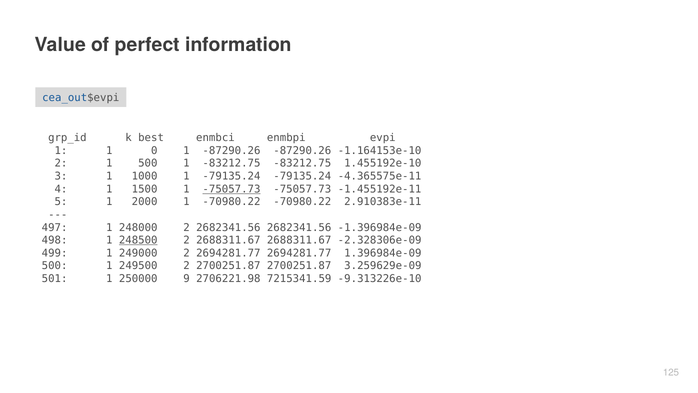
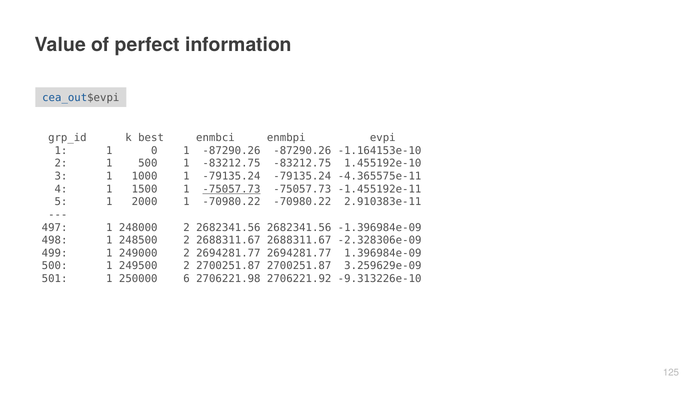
248500 underline: present -> none (138, 240)
9: 9 -> 6 (186, 279)
7215341.59: 7215341.59 -> 2706221.92 (299, 279)
